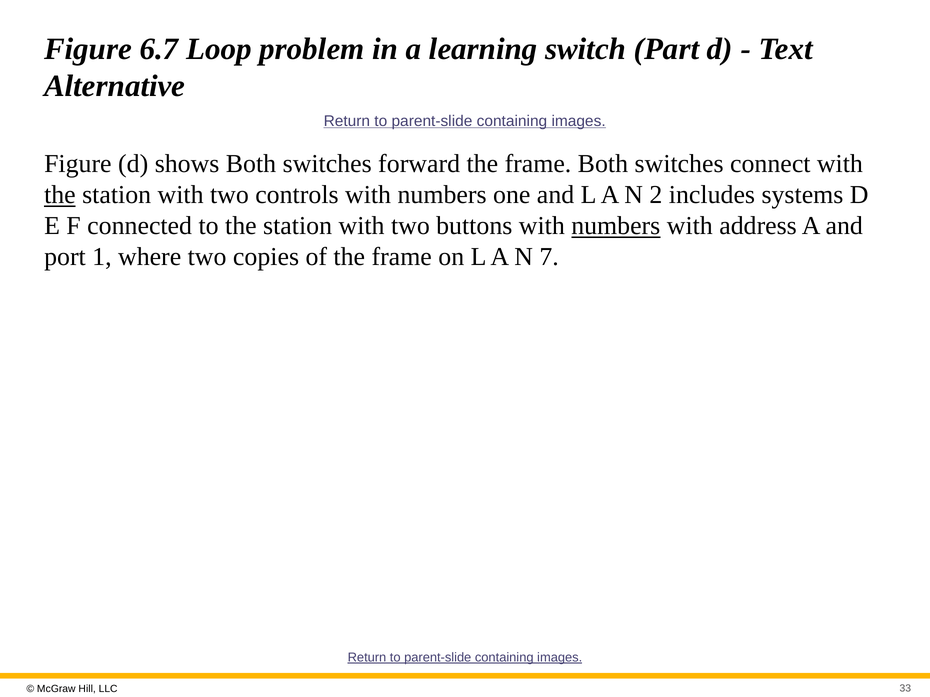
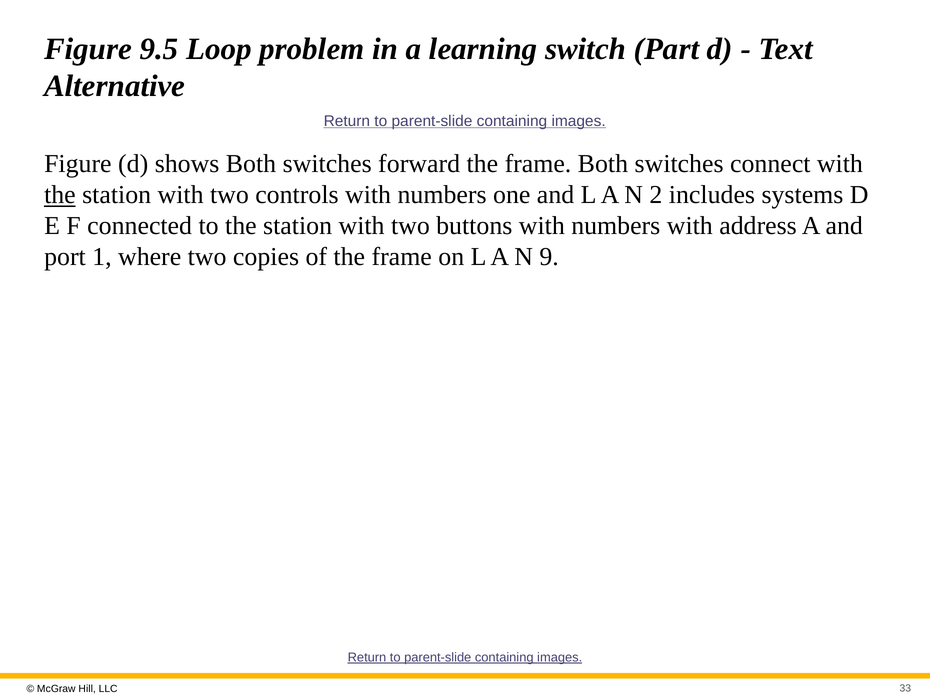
6.7: 6.7 -> 9.5 (159, 49)
numbers underline: present -> none (616, 226)
7: 7 -> 9 (549, 257)
